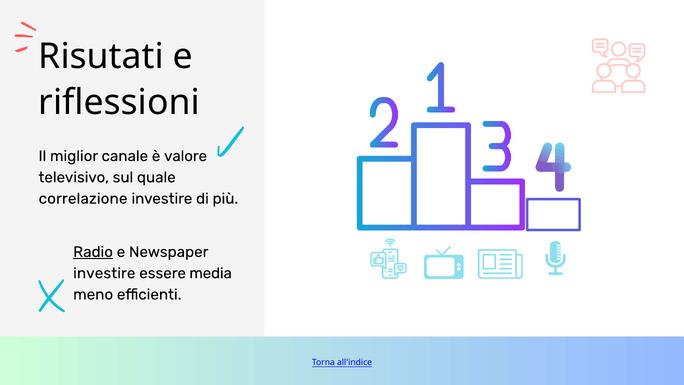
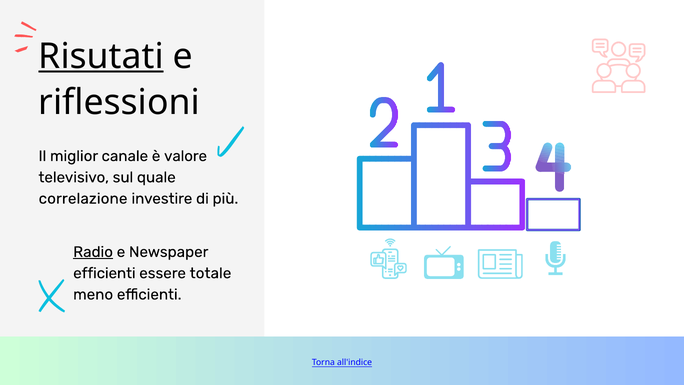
Risutati underline: none -> present (101, 56)
investire: investire -> efficienti (104, 273)
media: media -> totale (211, 273)
